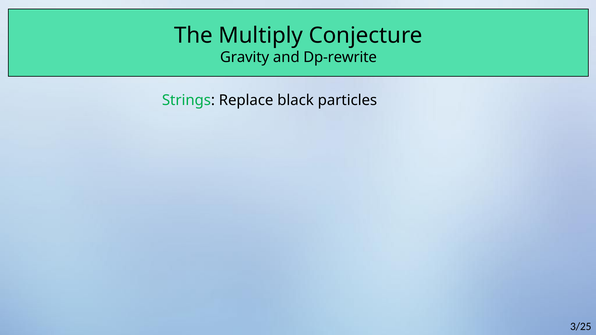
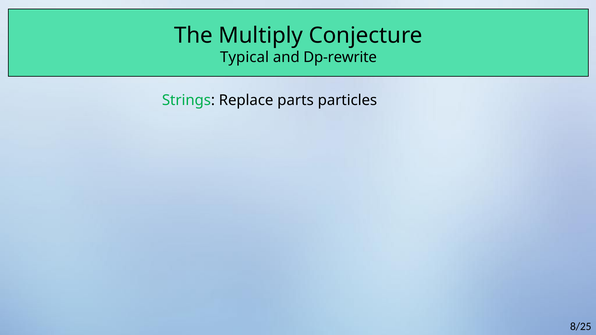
Gravity: Gravity -> Typical (245, 57)
black: black -> parts (296, 100)
3/25: 3/25 -> 8/25 (581, 327)
